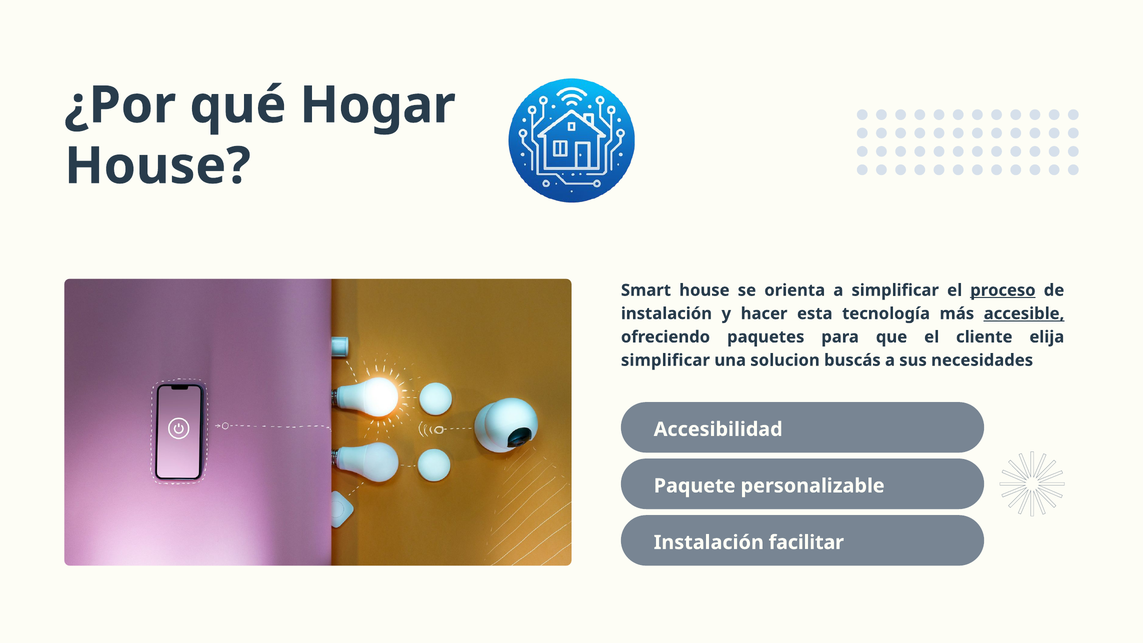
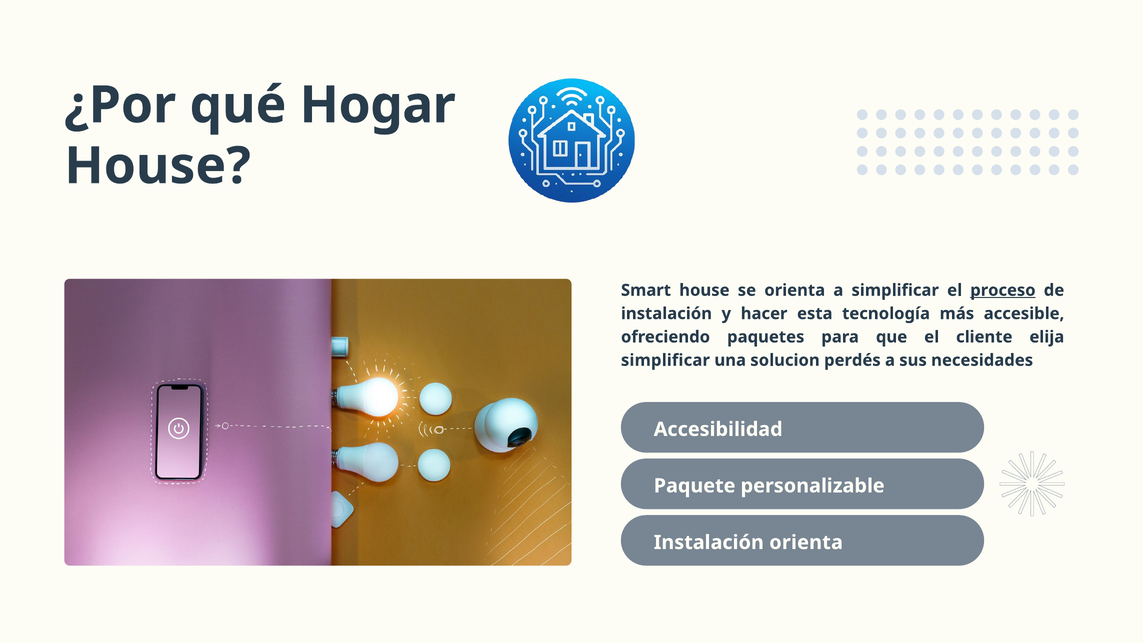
accesible underline: present -> none (1024, 314)
buscás: buscás -> perdés (852, 360)
Instalación facilitar: facilitar -> orienta (806, 542)
